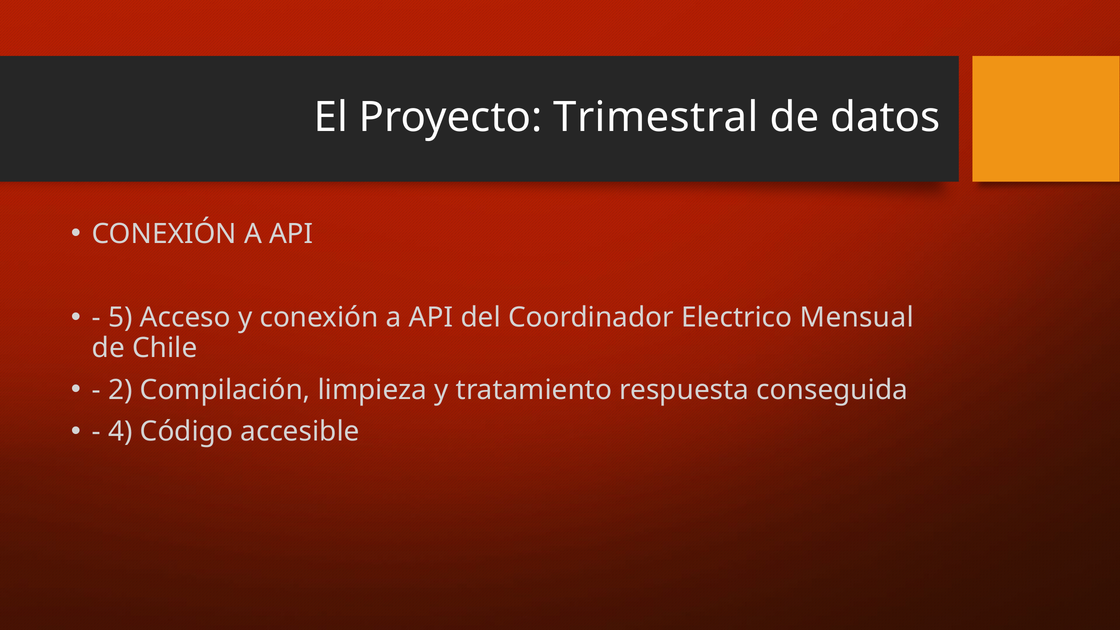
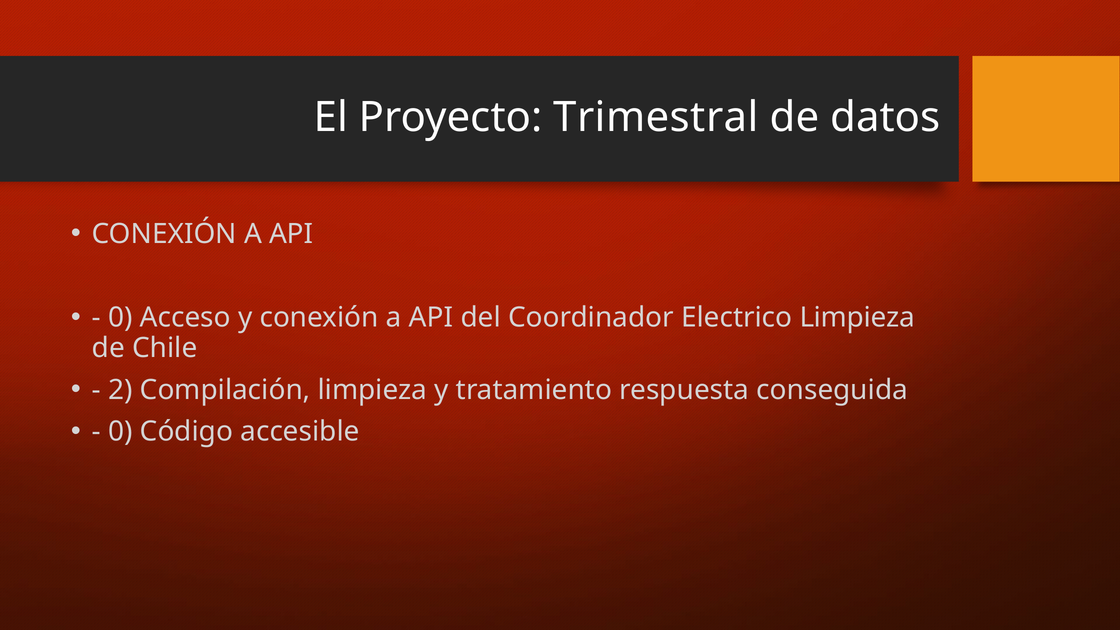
5: 5 -> 0 (120, 318)
Electrico Mensual: Mensual -> Limpieza (857, 318)
4: 4 -> 0 (120, 432)
